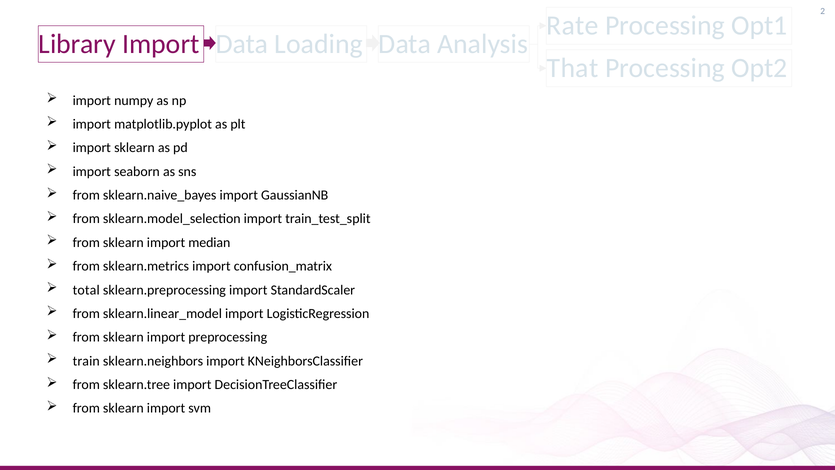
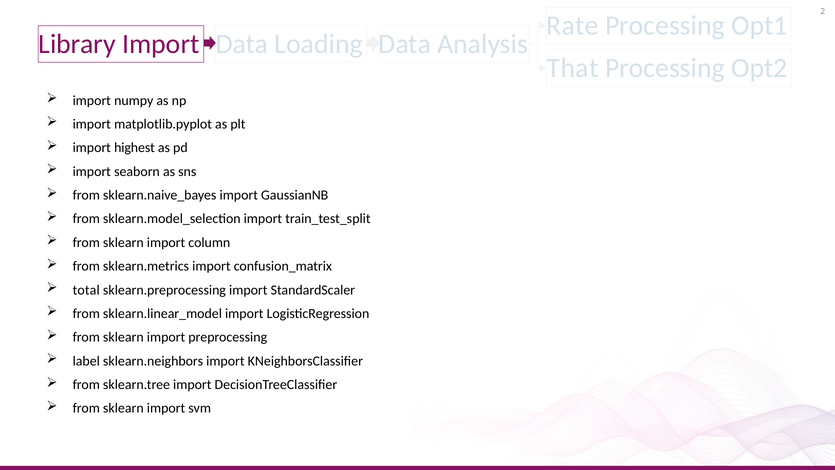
import sklearn: sklearn -> highest (135, 148)
median: median -> column (209, 242)
train: train -> label (86, 361)
